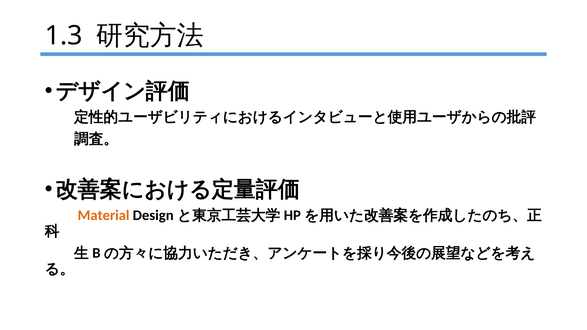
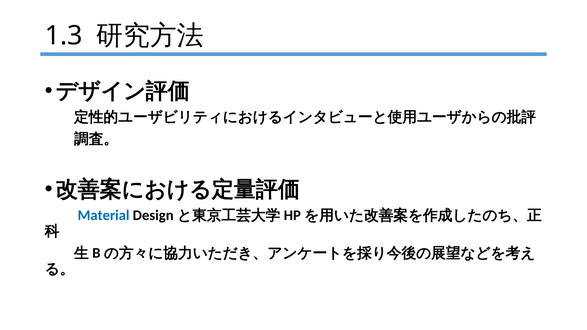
Material colour: orange -> blue (104, 215)
